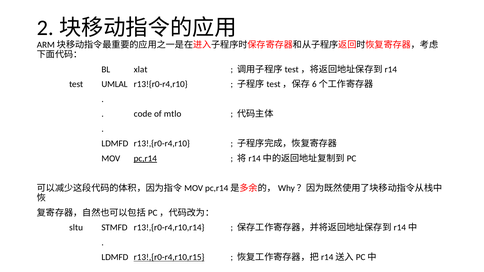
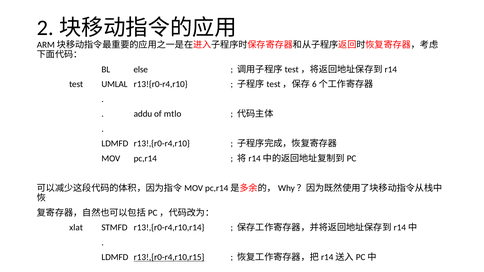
xlat: xlat -> else (141, 70)
code: code -> addu (143, 114)
pc,r14 underline: present -> none (145, 159)
sltu: sltu -> xlat (76, 228)
